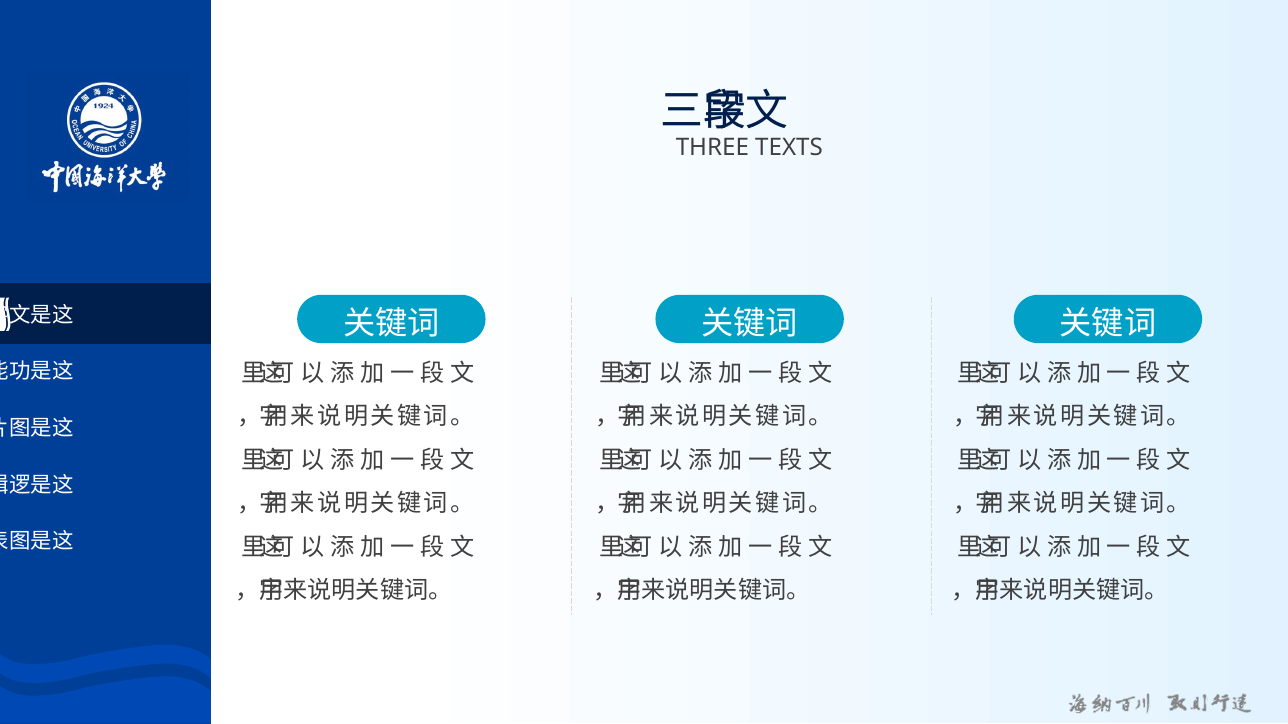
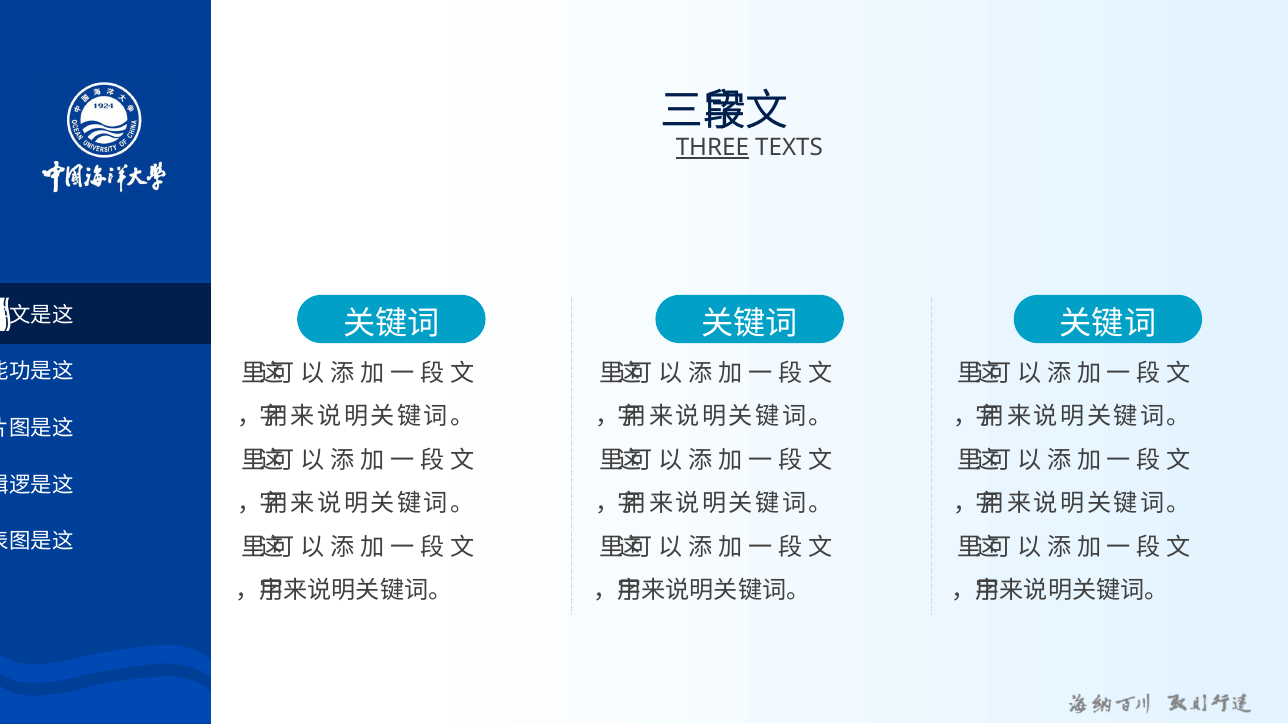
THREE underline: none -> present (712, 148)
